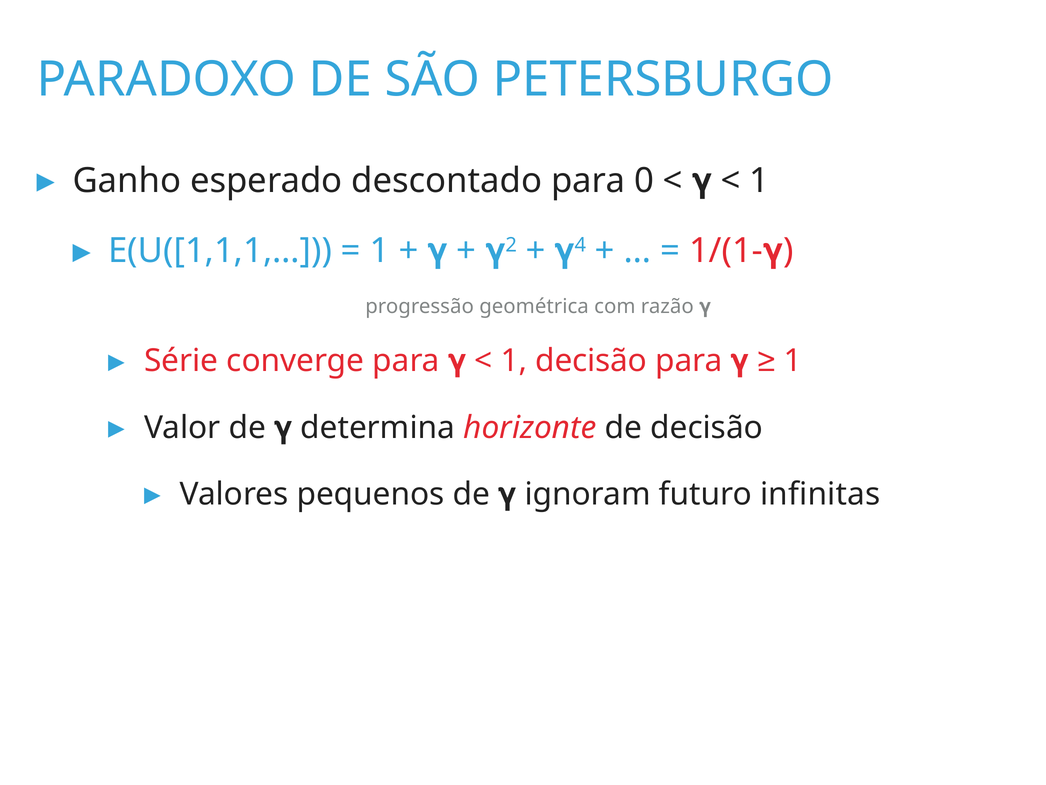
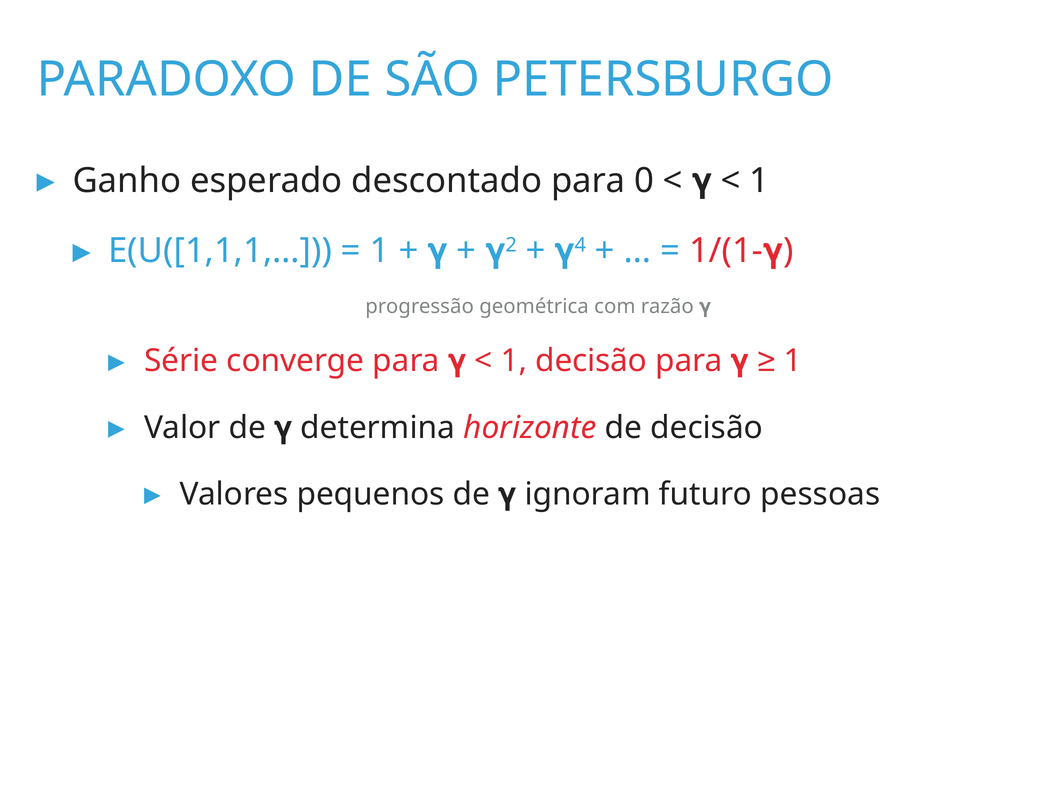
infinitas: infinitas -> pessoas (820, 494)
